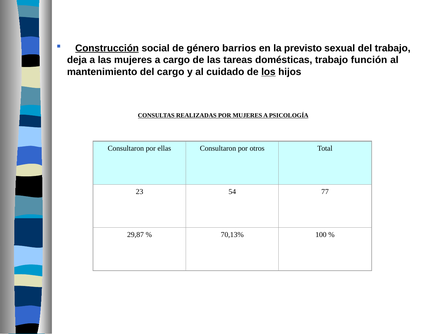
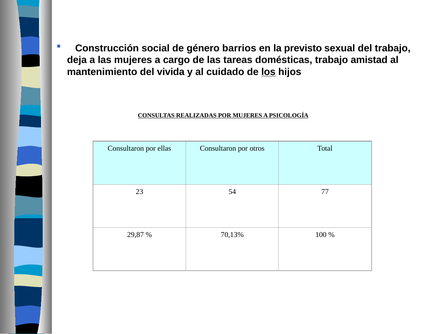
Construcción underline: present -> none (107, 48)
función: función -> amistad (369, 60)
del cargo: cargo -> vivida (171, 72)
